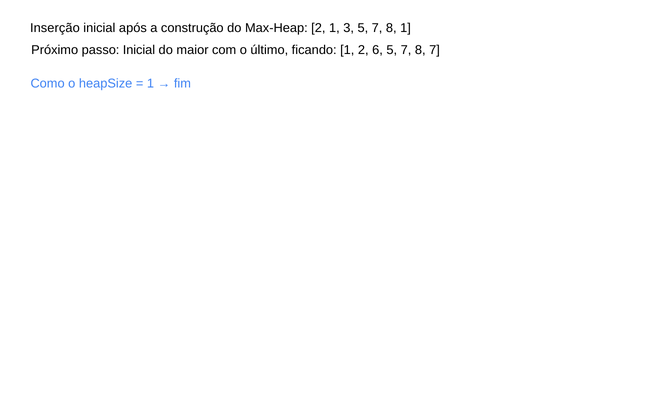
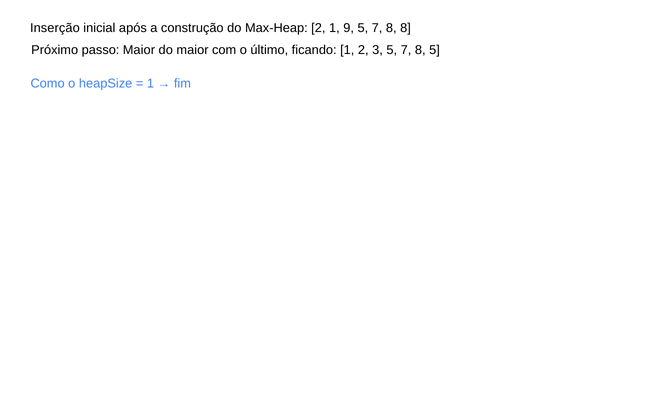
3: 3 -> 9 (349, 28)
8 1: 1 -> 8 (406, 28)
passo Inicial: Inicial -> Maior (139, 50)
6: 6 -> 3 (378, 50)
8 7: 7 -> 5 (435, 50)
